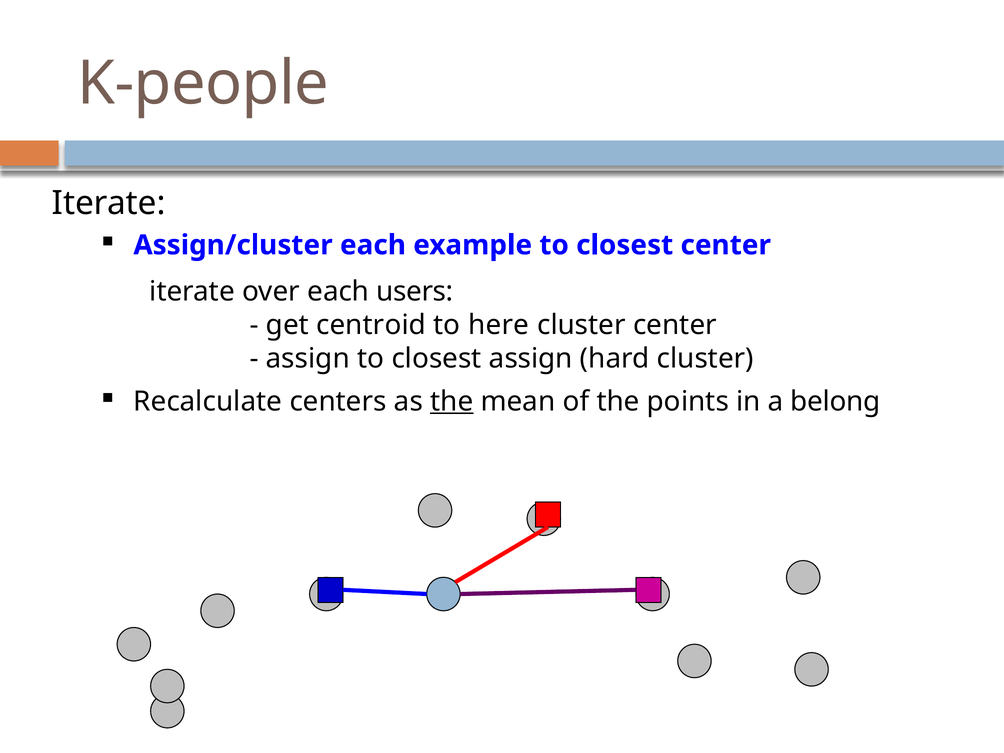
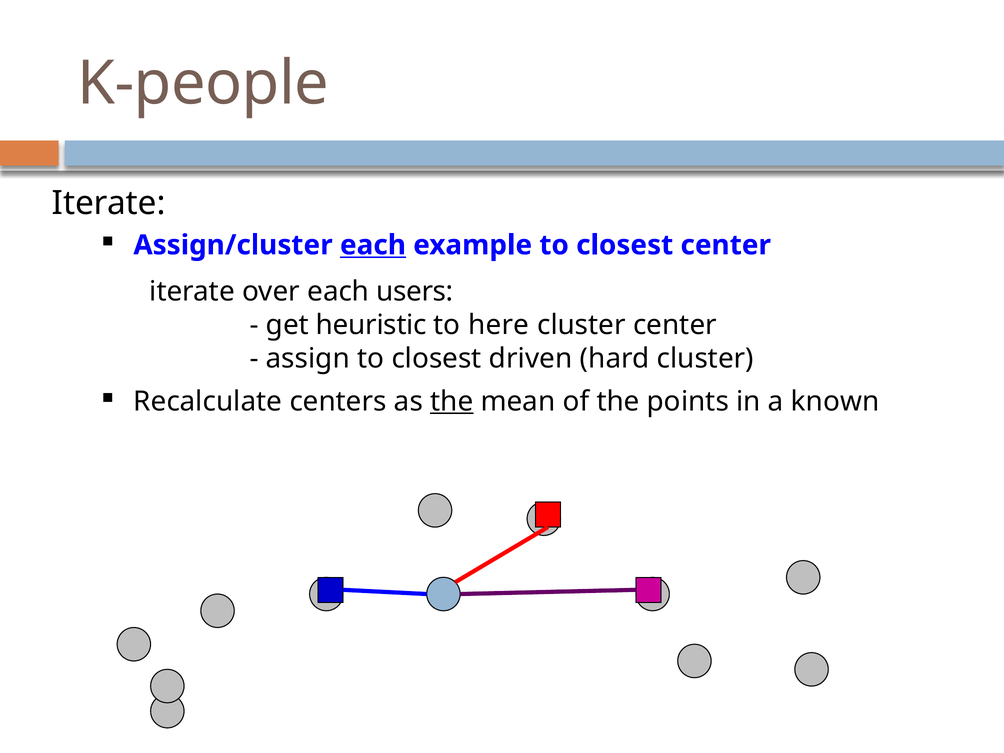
each underline: none -> present (373, 245)
centroid: centroid -> heuristic (371, 325)
closest assign: assign -> driven (531, 358)
belong: belong -> known (835, 401)
